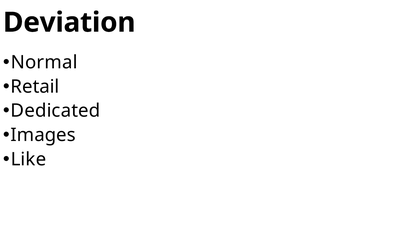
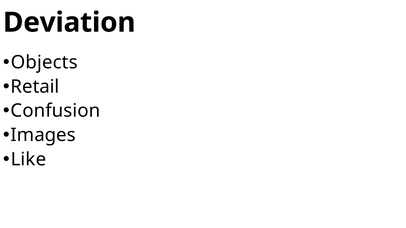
Normal: Normal -> Objects (44, 62)
Dedicated: Dedicated -> Confusion (56, 111)
